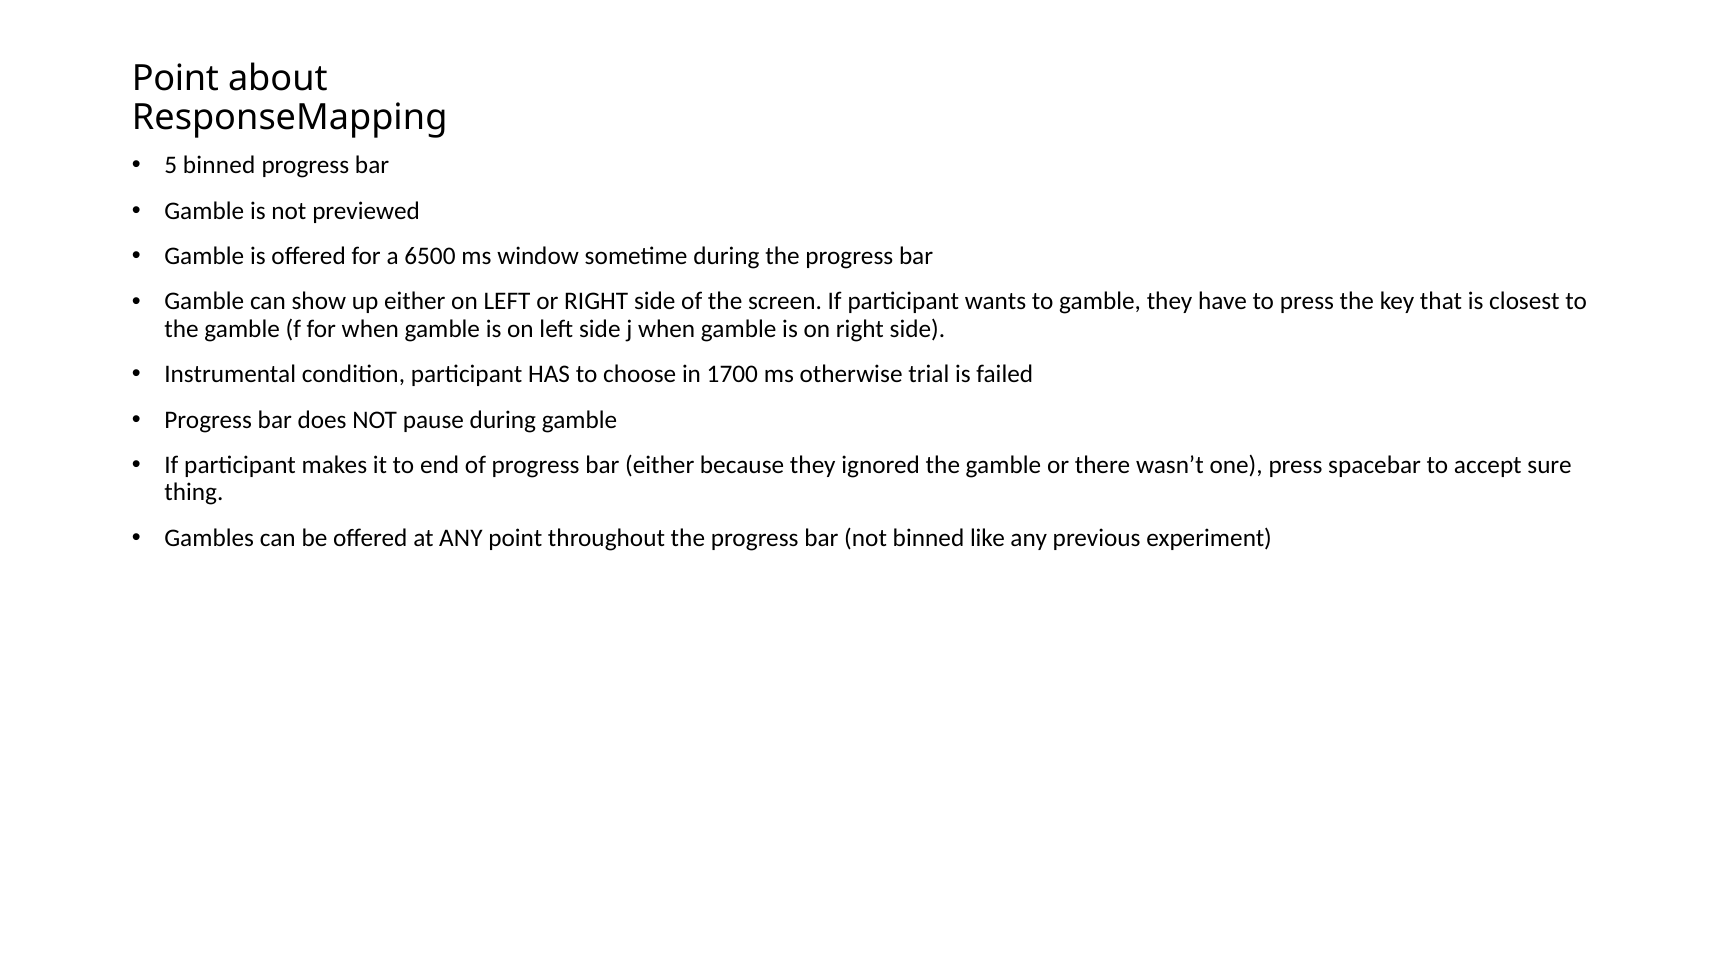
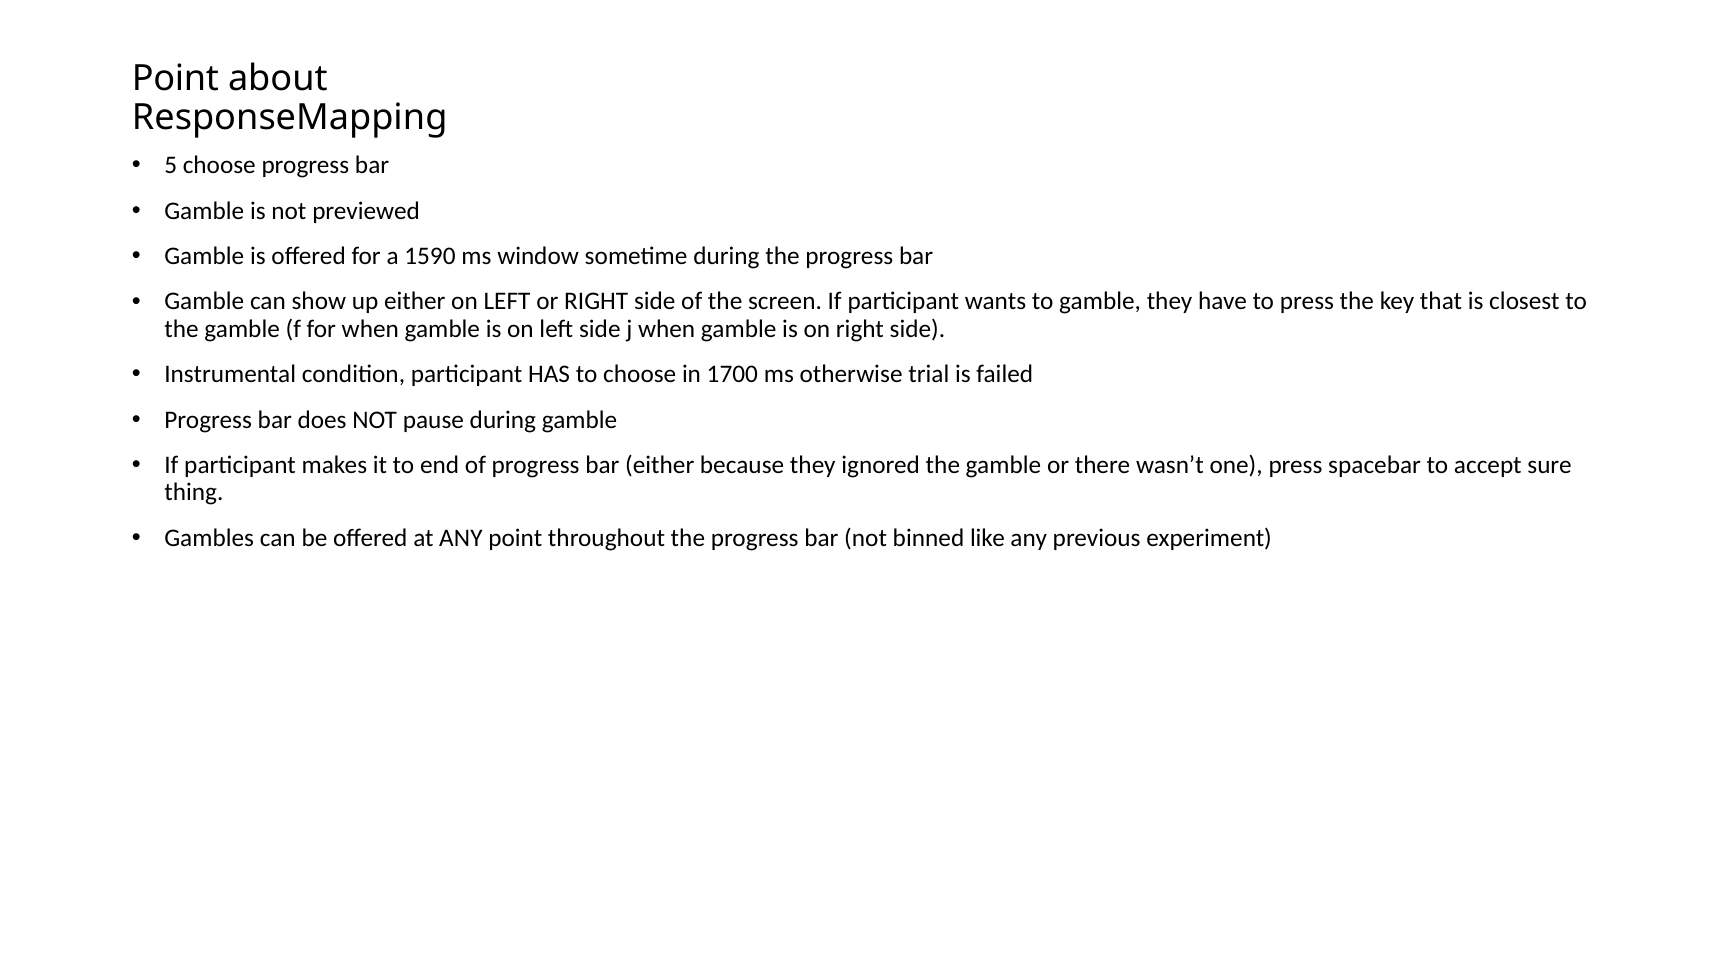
5 binned: binned -> choose (219, 165)
6500: 6500 -> 1590 (430, 256)
